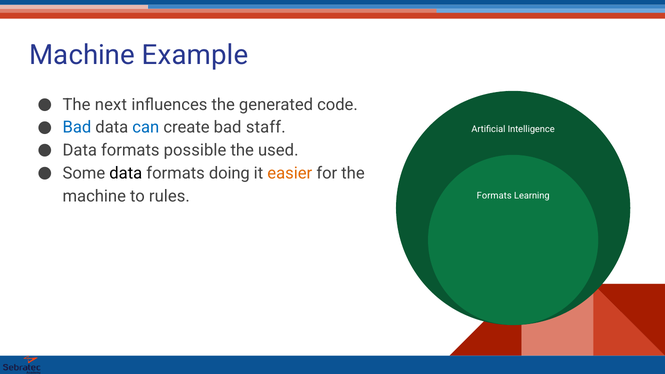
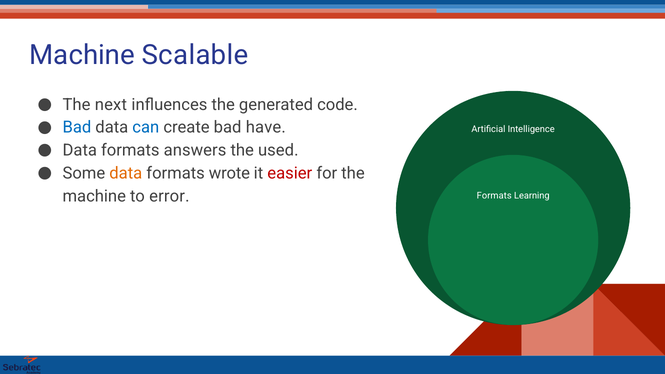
Example: Example -> Scalable (195, 55)
staff: staff -> have (266, 128)
possible: possible -> answers (195, 150)
data colour: black -> orange (126, 173)
doing: doing -> wrote (229, 173)
easier colour: orange -> red (290, 173)
rules: rules -> error (169, 196)
